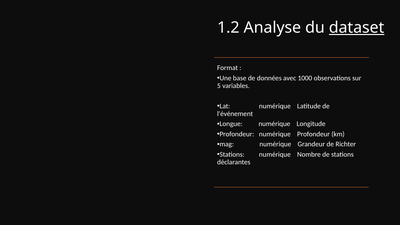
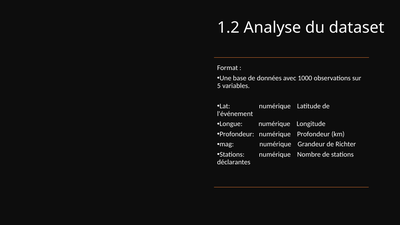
dataset underline: present -> none (357, 28)
